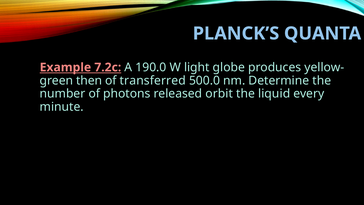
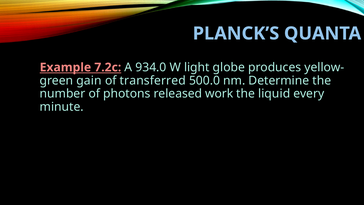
190.0: 190.0 -> 934.0 (151, 67)
then: then -> gain (89, 80)
orbit: orbit -> work (219, 94)
